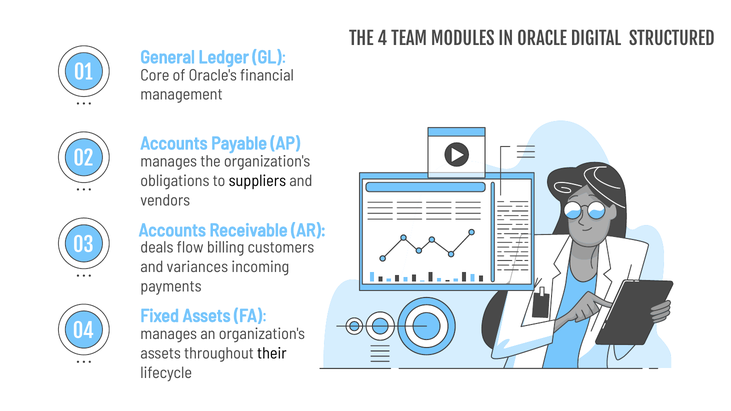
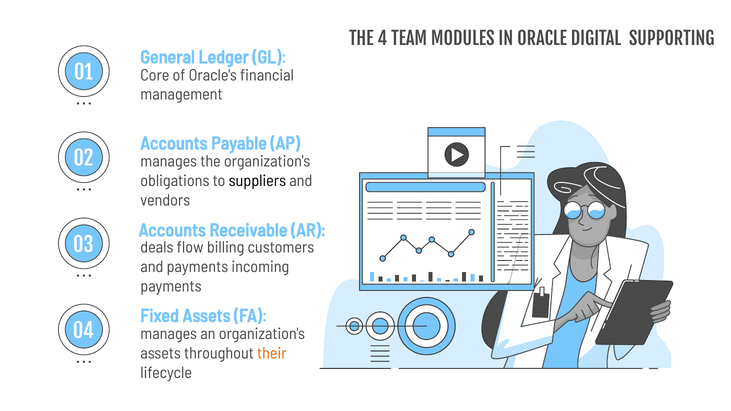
STRUCTURED: STRUCTURED -> SUPPORTING (672, 39)
and variances: variances -> payments (197, 267)
their colour: black -> orange (272, 353)
